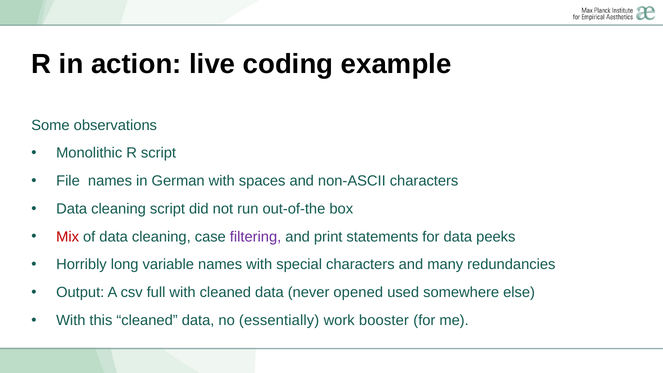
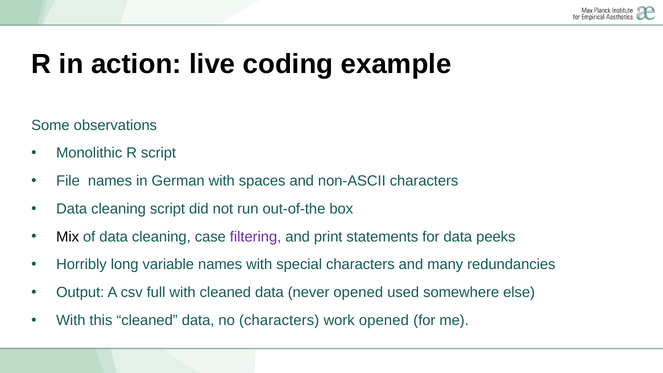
Mix colour: red -> black (68, 237)
no essentially: essentially -> characters (279, 320)
work booster: booster -> opened (384, 320)
